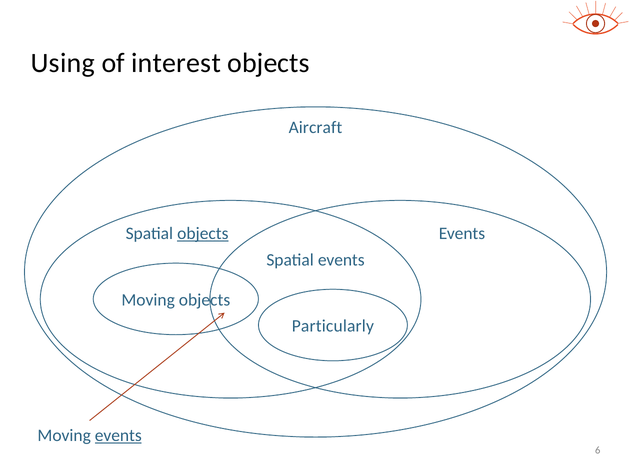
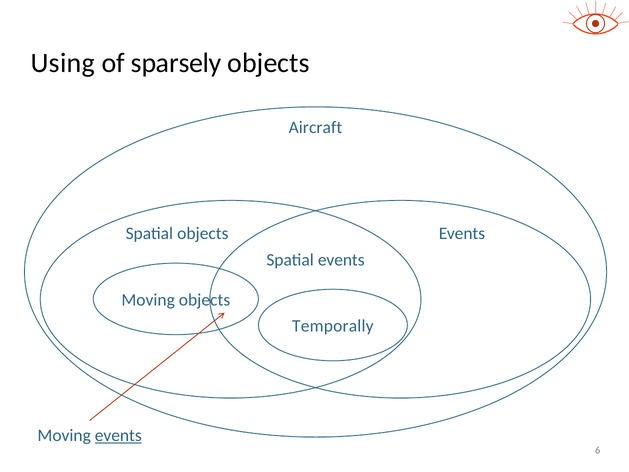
interest: interest -> sparsely (176, 63)
objects underline: present -> none (203, 233)
Particularly: Particularly -> Temporally (333, 326)
